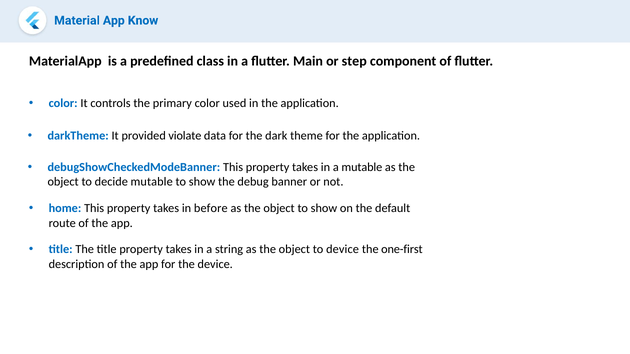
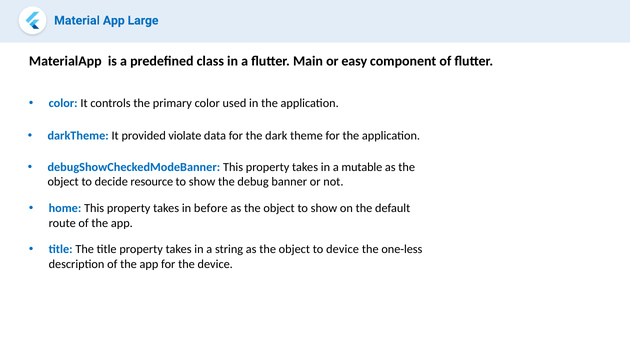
Know: Know -> Large (143, 20)
step: step -> easy (354, 61)
decide mutable: mutable -> resource (152, 182)
one-first: one-first -> one-less (402, 250)
